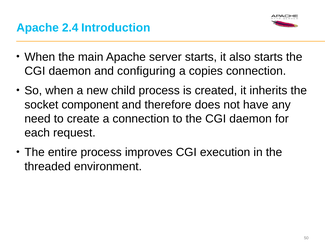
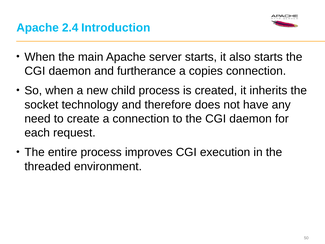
configuring: configuring -> furtherance (147, 71)
component: component -> technology (90, 105)
